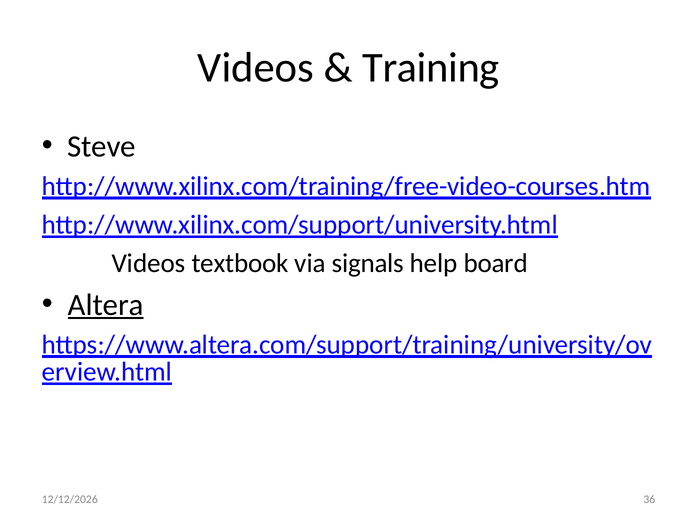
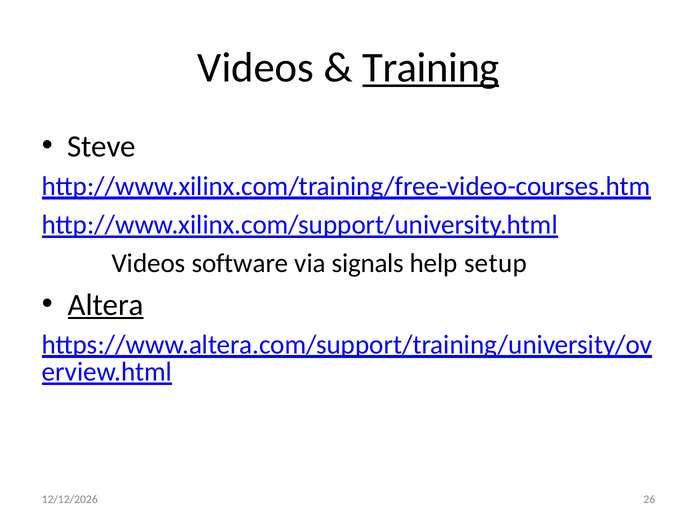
Training underline: none -> present (431, 67)
textbook: textbook -> software (240, 263)
board: board -> setup (495, 263)
36: 36 -> 26 (649, 499)
